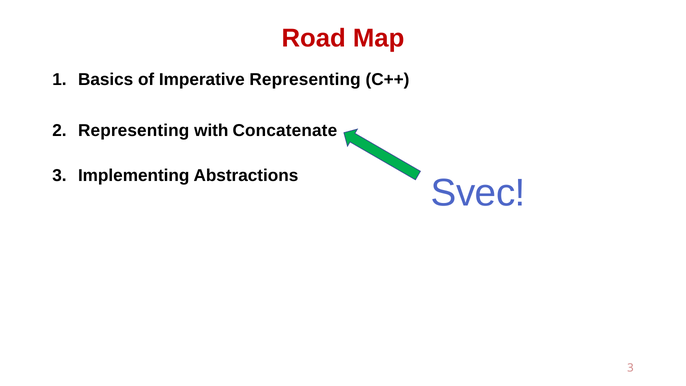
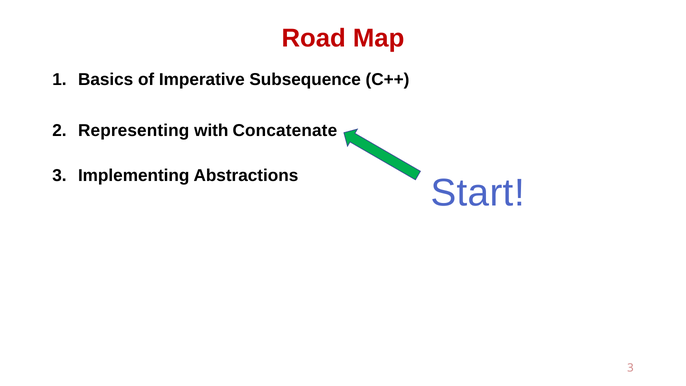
Imperative Representing: Representing -> Subsequence (305, 79)
Svec: Svec -> Start (478, 193)
